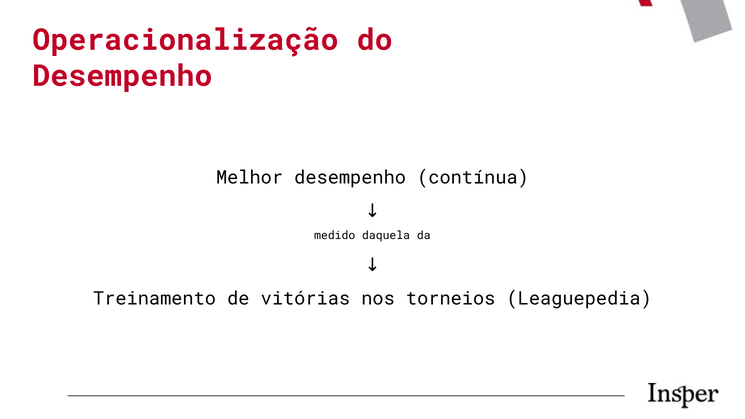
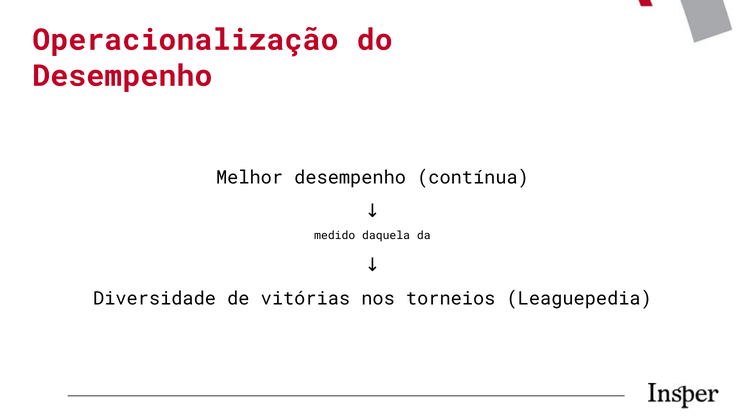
Treinamento: Treinamento -> Diversidade (155, 299)
